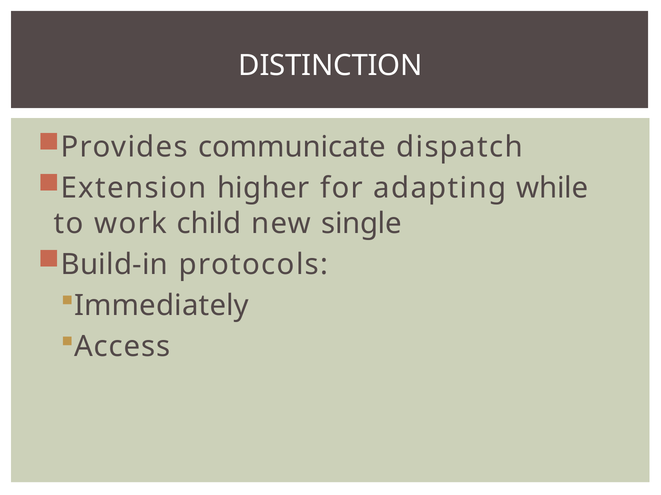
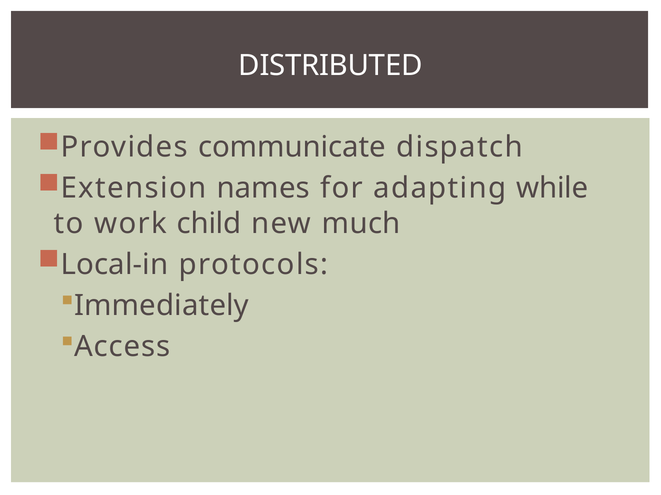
DISTINCTION: DISTINCTION -> DISTRIBUTED (330, 66)
higher: higher -> names (263, 188)
single: single -> much (361, 224)
Build-in: Build-in -> Local-in (114, 265)
